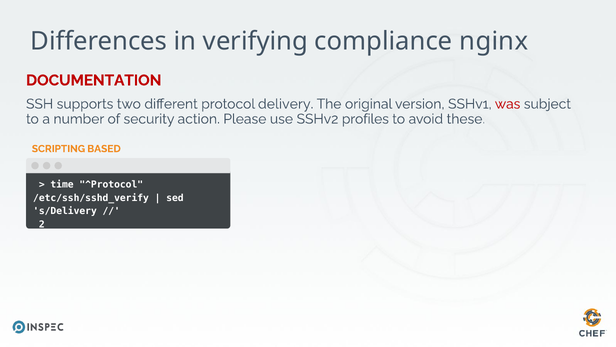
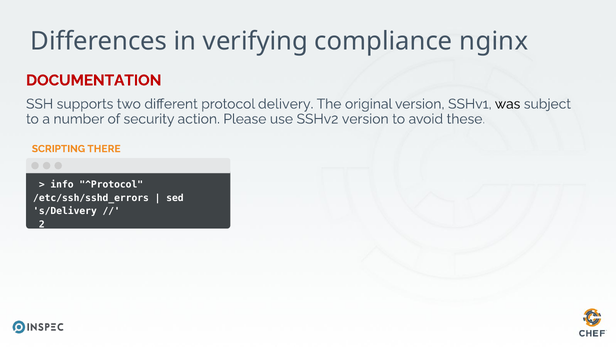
was colour: red -> black (508, 104)
SSHv2 profiles: profiles -> version (365, 119)
BASED: BASED -> THERE (104, 149)
time: time -> info (62, 184)
/etc/ssh/sshd_verify: /etc/ssh/sshd_verify -> /etc/ssh/sshd_errors (91, 198)
